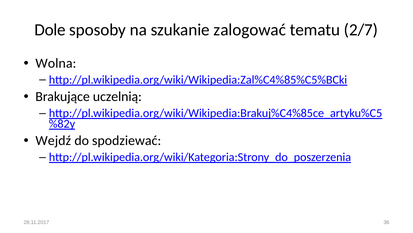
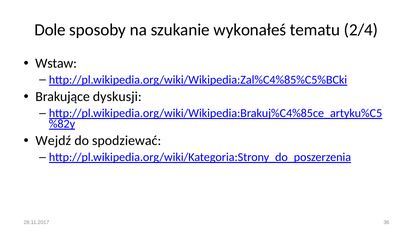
zalogować: zalogować -> wykonałeś (250, 30)
2/7: 2/7 -> 2/4 (361, 30)
Wolna: Wolna -> Wstaw (56, 63)
uczelnią: uczelnią -> dyskusji (117, 96)
